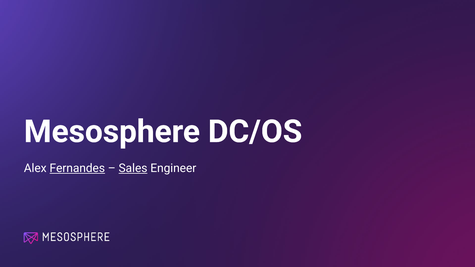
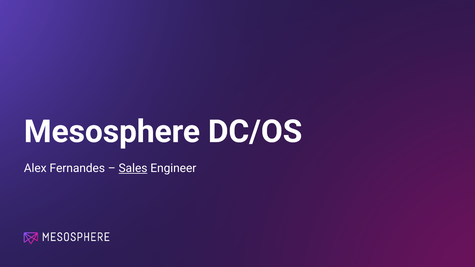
Fernandes underline: present -> none (77, 168)
